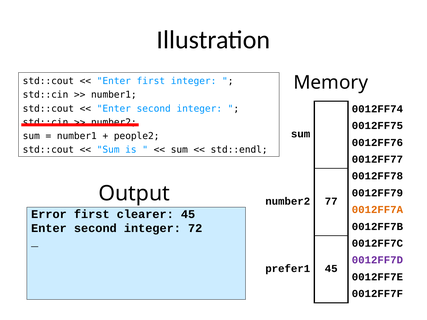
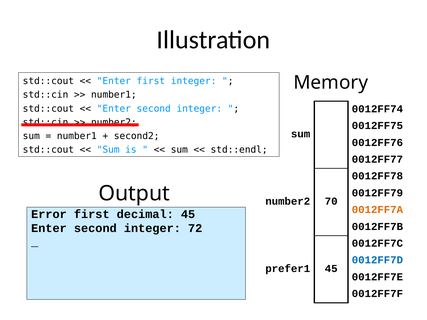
people2: people2 -> second2 (137, 136)
77: 77 -> 70 (331, 201)
clearer: clearer -> decimal (145, 215)
0012FF7D colour: purple -> blue (377, 260)
